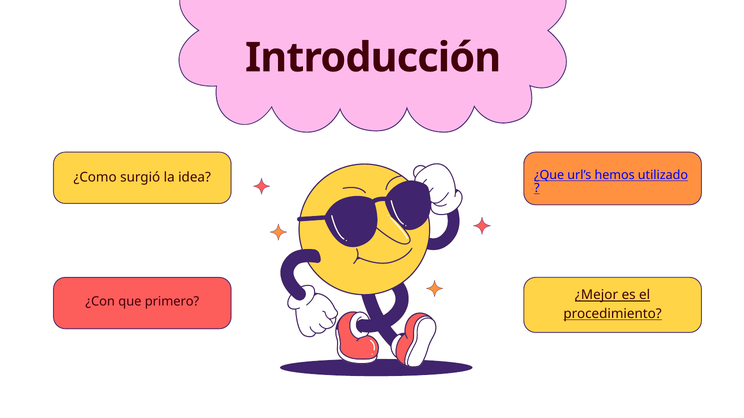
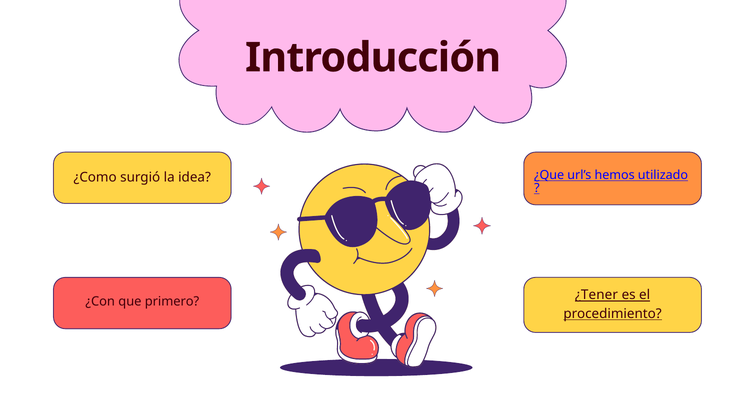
¿Mejor: ¿Mejor -> ¿Tener (596, 295)
